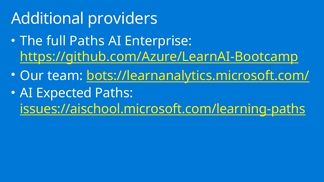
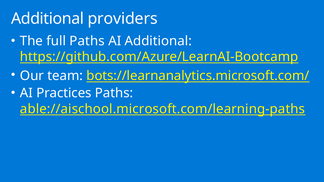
AI Enterprise: Enterprise -> Additional (158, 41)
Expected: Expected -> Practices (64, 93)
issues://aischool.microsoft.com/learning-paths: issues://aischool.microsoft.com/learning-paths -> able://aischool.microsoft.com/learning-paths (163, 109)
